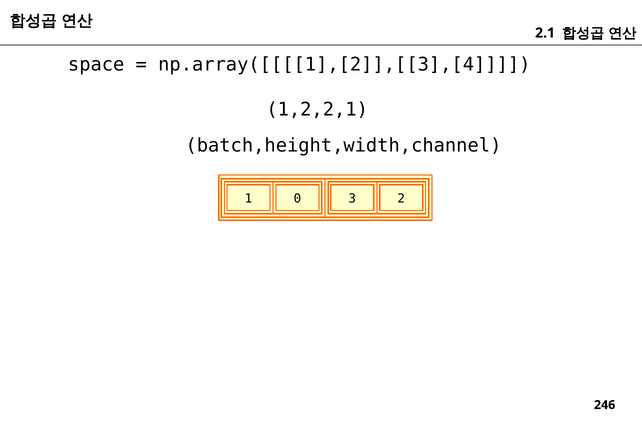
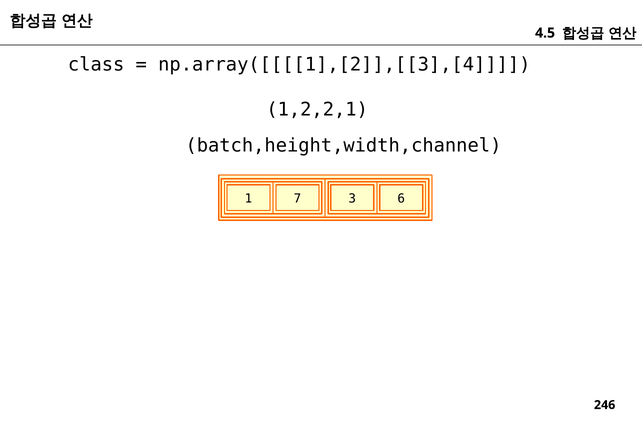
2.1: 2.1 -> 4.5 (545, 33)
space: space -> class (96, 64)
0: 0 -> 7 (297, 198)
2: 2 -> 6 (401, 198)
